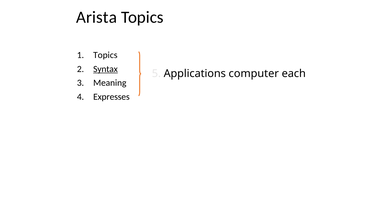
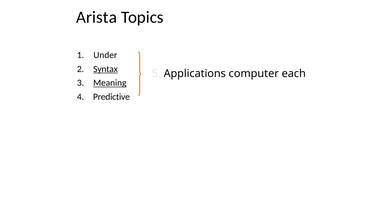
Topics: Topics -> Under (105, 55)
Meaning underline: none -> present (110, 83)
Expresses: Expresses -> Predictive (111, 97)
